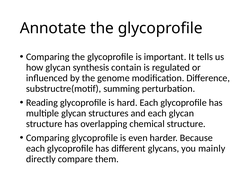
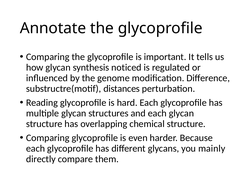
contain: contain -> noticed (126, 67)
summing: summing -> distances (122, 89)
